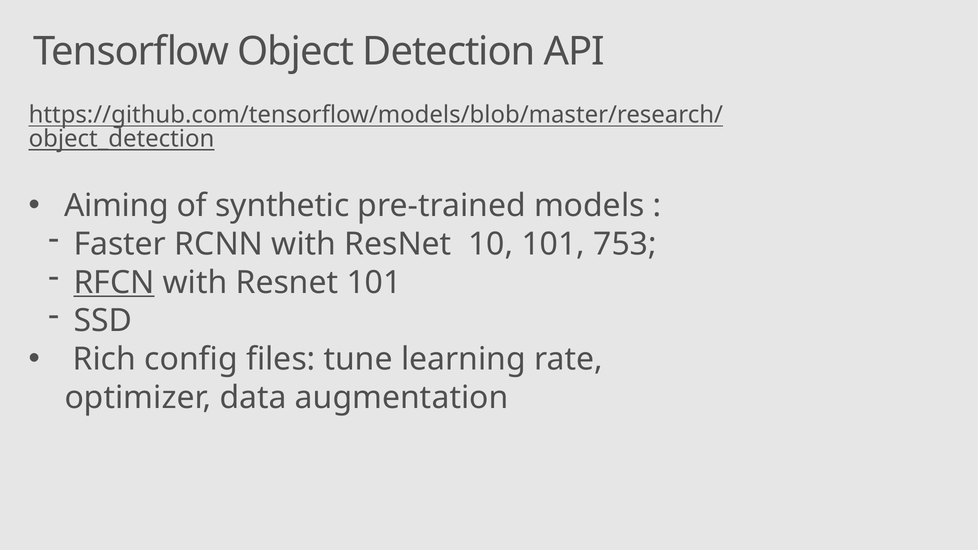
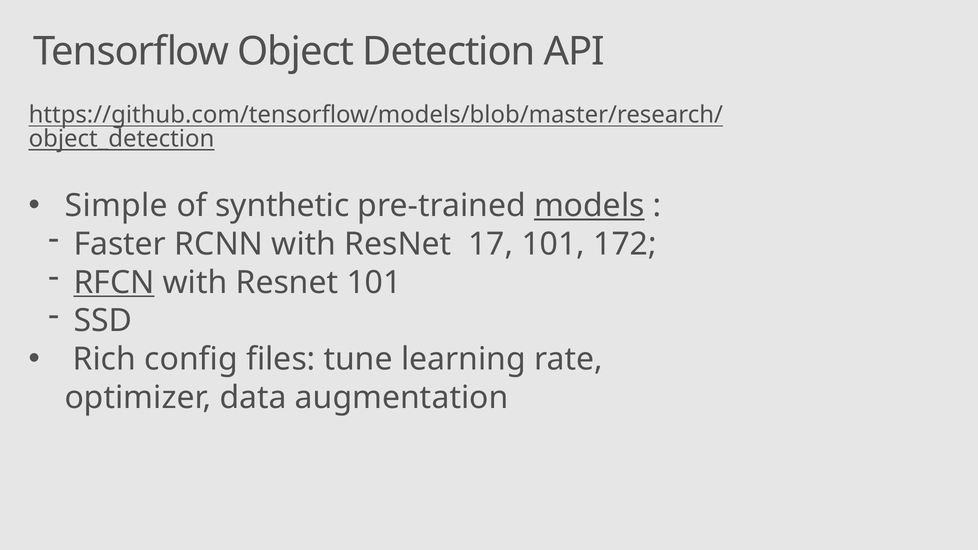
Aiming: Aiming -> Simple (116, 206)
models underline: none -> present (589, 206)
10: 10 -> 17 (491, 244)
753: 753 -> 172 (625, 244)
